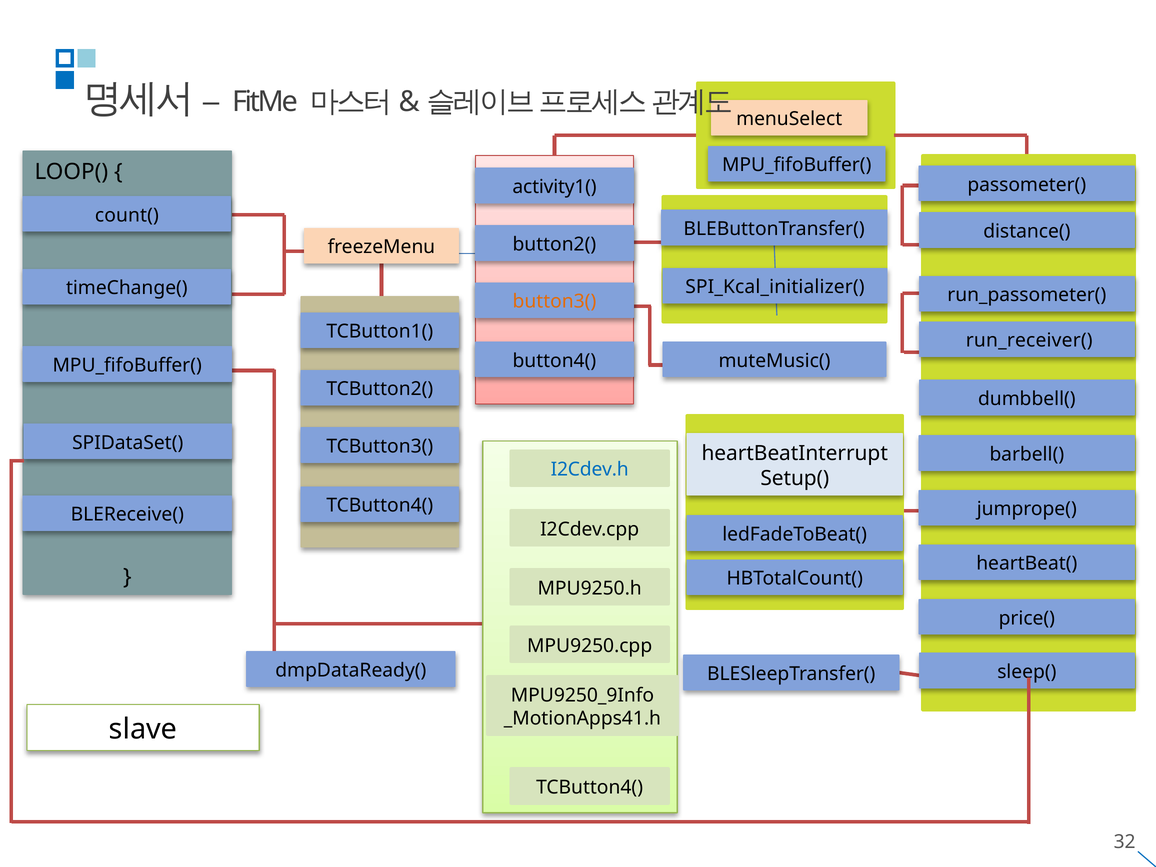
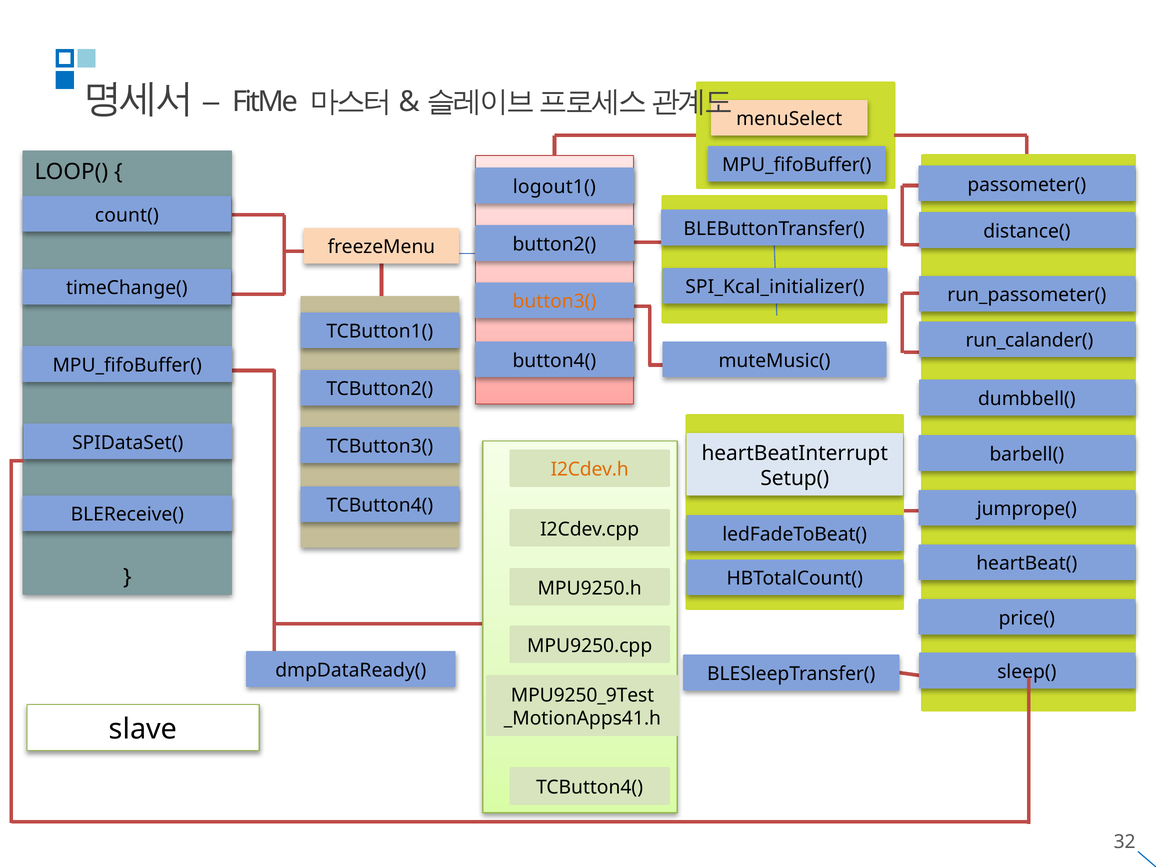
activity1(: activity1( -> logout1( (554, 187)
run_receiver(: run_receiver( -> run_calander( (1029, 341)
I2Cdev.h colour: blue -> orange (590, 470)
MPU9250_9Info: MPU9250_9Info -> MPU9250_9Test (582, 695)
